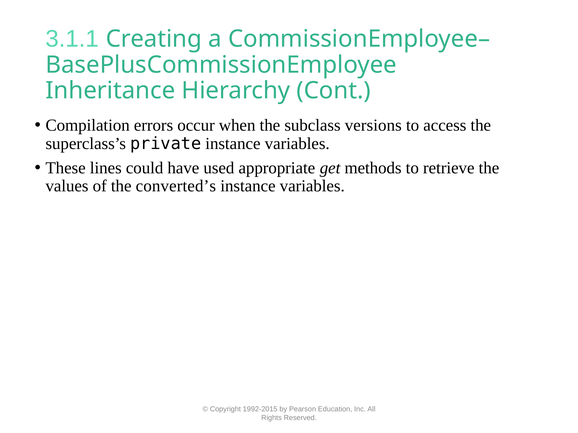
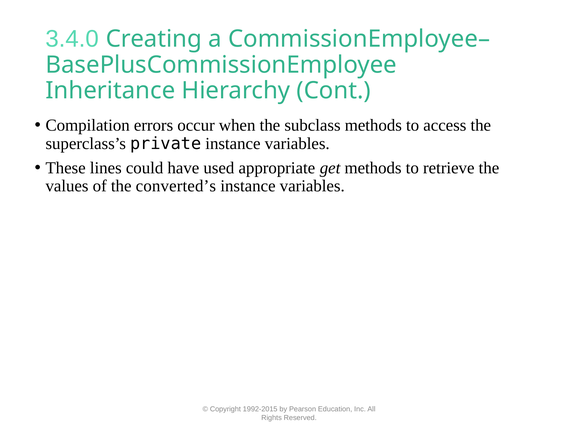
3.1.1: 3.1.1 -> 3.4.0 (72, 39)
subclass versions: versions -> methods (373, 126)
